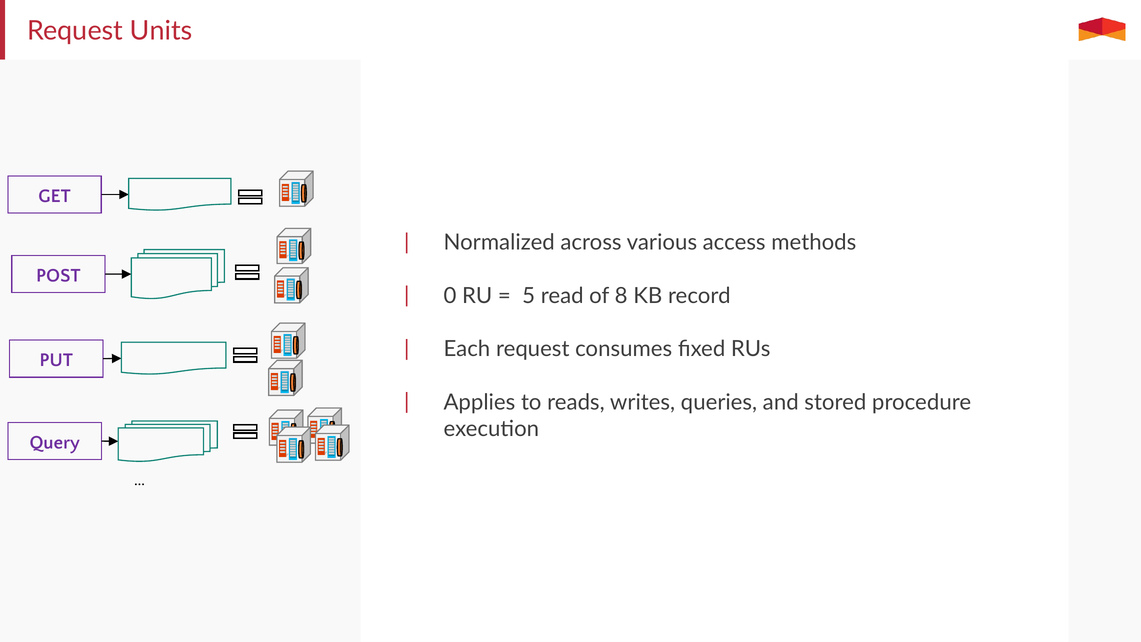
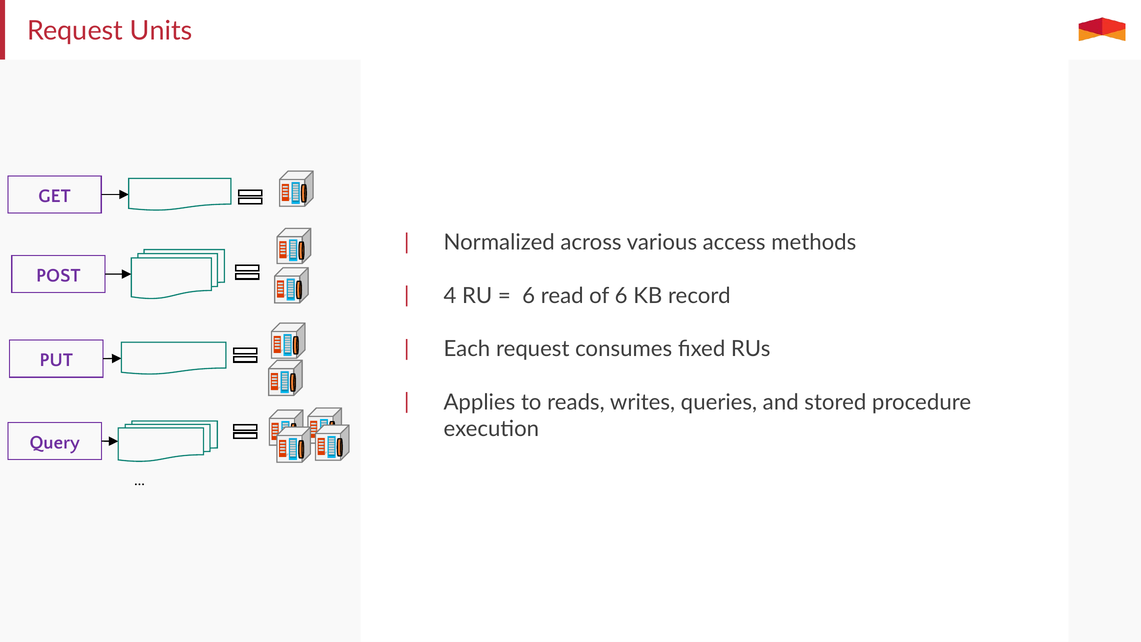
0: 0 -> 4 (450, 296)
5: 5 -> 6 (529, 296)
of 8: 8 -> 6 (621, 296)
